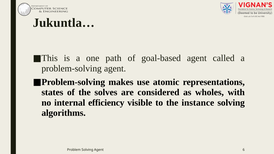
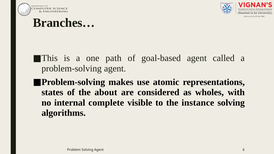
Jukuntla…: Jukuntla… -> Branches… (64, 23)
solves: solves -> about (106, 92)
efficiency: efficiency -> complete (106, 103)
